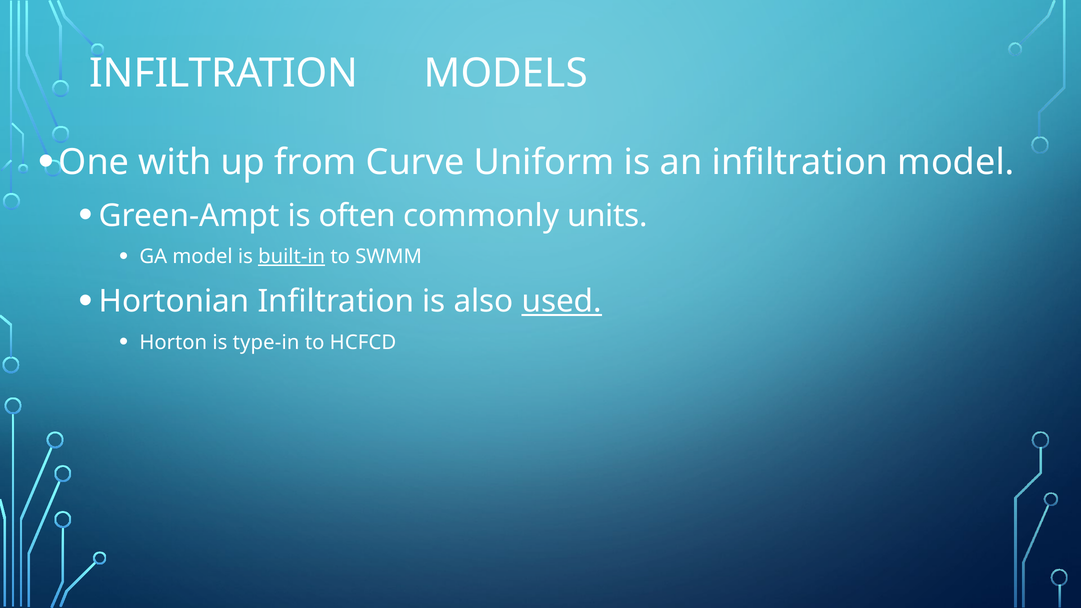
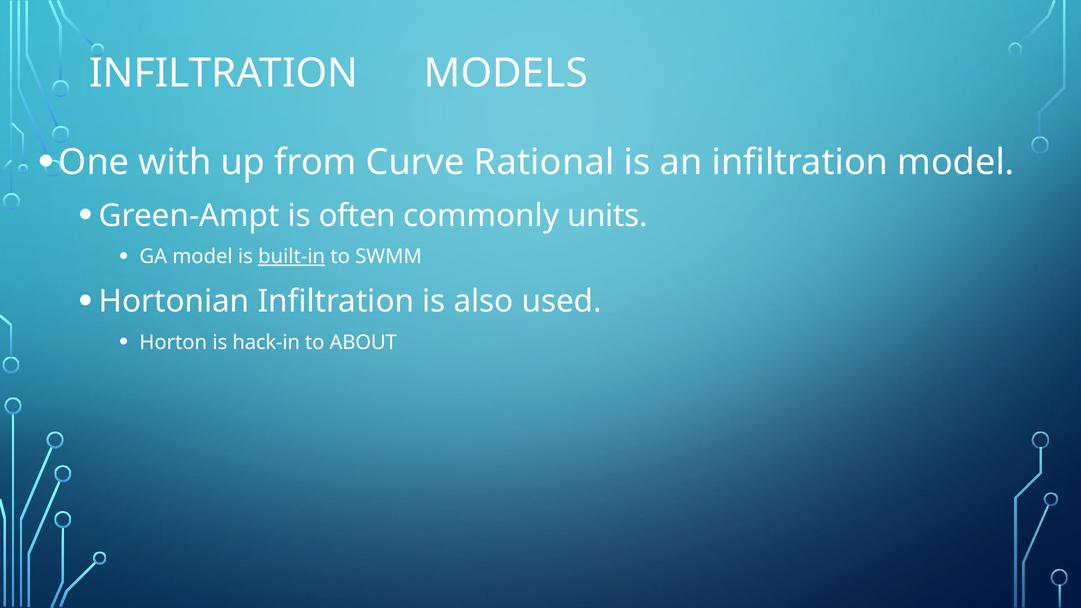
Uniform: Uniform -> Rational (544, 163)
used underline: present -> none (562, 302)
type-in: type-in -> hack-in (266, 342)
HCFCD: HCFCD -> ABOUT (363, 342)
